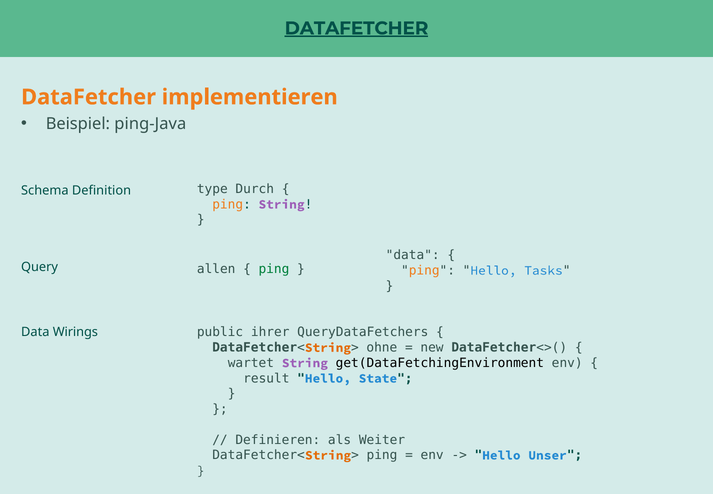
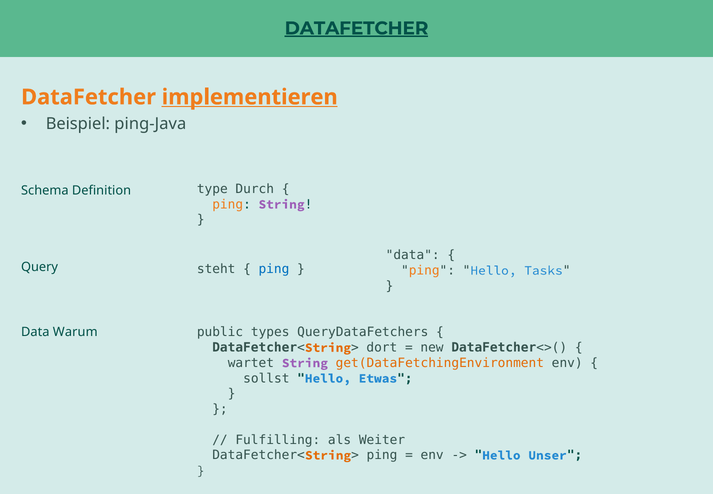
implementieren underline: none -> present (250, 97)
allen: allen -> steht (216, 269)
ping colour: green -> blue (274, 269)
ihrer: ihrer -> types (270, 332)
Wirings: Wirings -> Warum (75, 332)
ohne: ohne -> dort (382, 347)
get(DataFetchingEnvironment colour: black -> orange (440, 363)
result: result -> sollst (266, 378)
State: State -> Etwas (378, 378)
Definieren: Definieren -> Fulfilling (278, 440)
